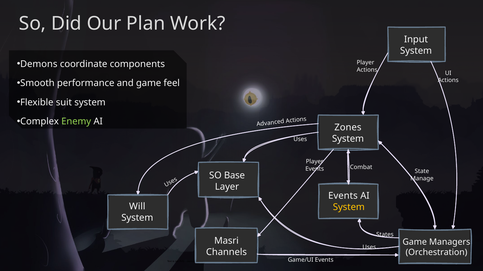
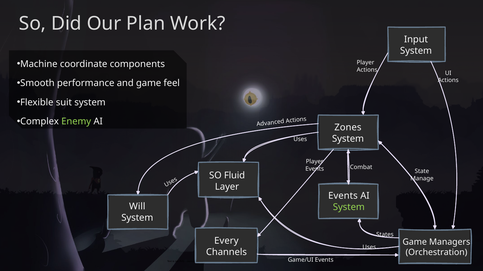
Demons: Demons -> Machine (39, 64)
Base: Base -> Fluid (234, 176)
System colour: yellow -> light green (349, 208)
Masri: Masri -> Every (226, 241)
